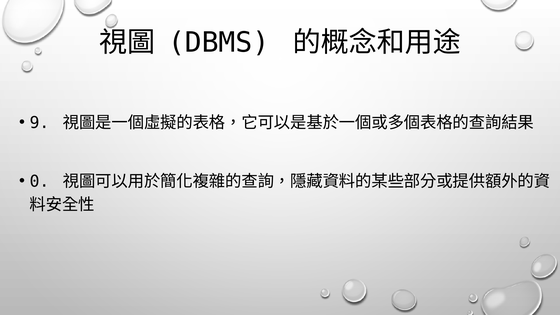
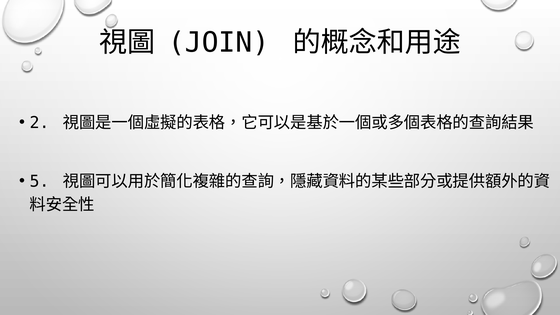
DBMS: DBMS -> JOIN (219, 43)
9: 9 -> 2 (39, 123)
0: 0 -> 5 (39, 181)
